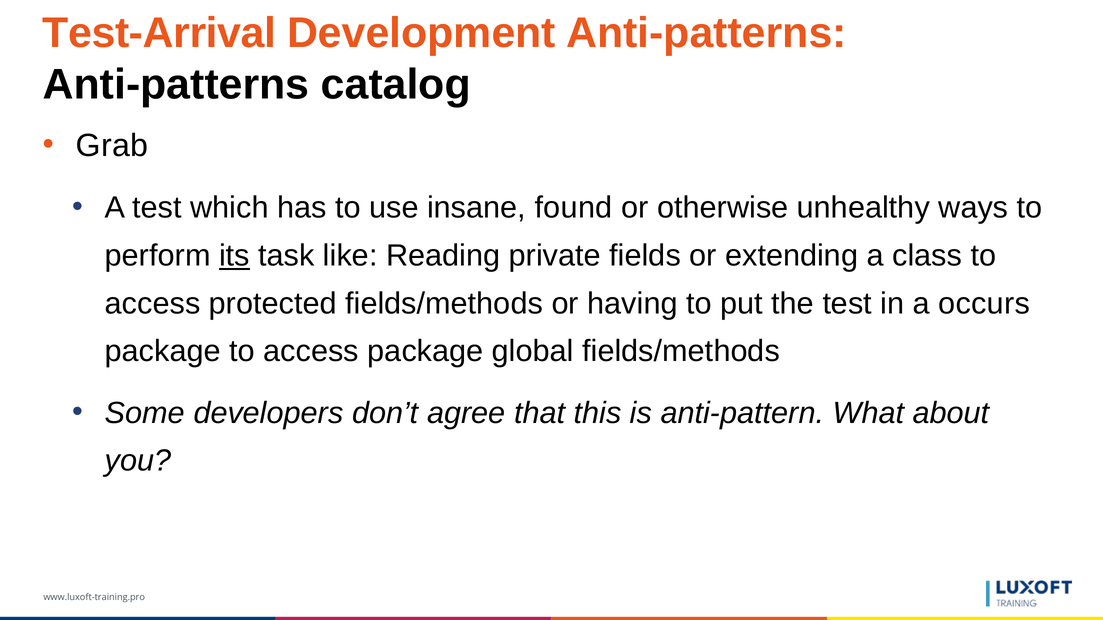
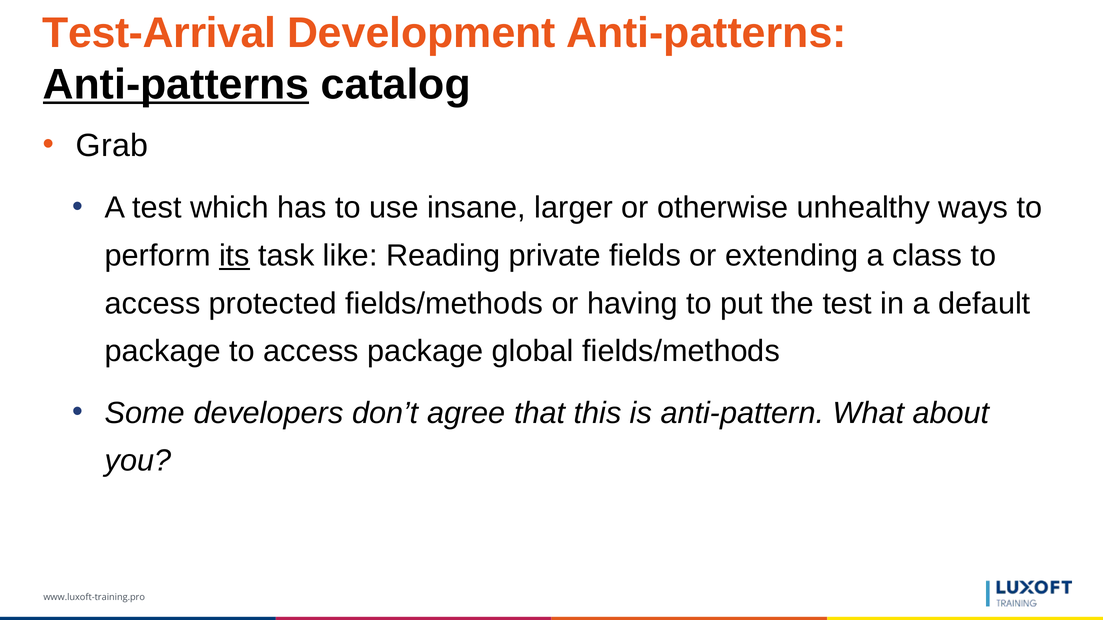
Anti-patterns underline: none -> present (176, 85)
found: found -> larger (574, 208)
occurs: occurs -> default (984, 304)
